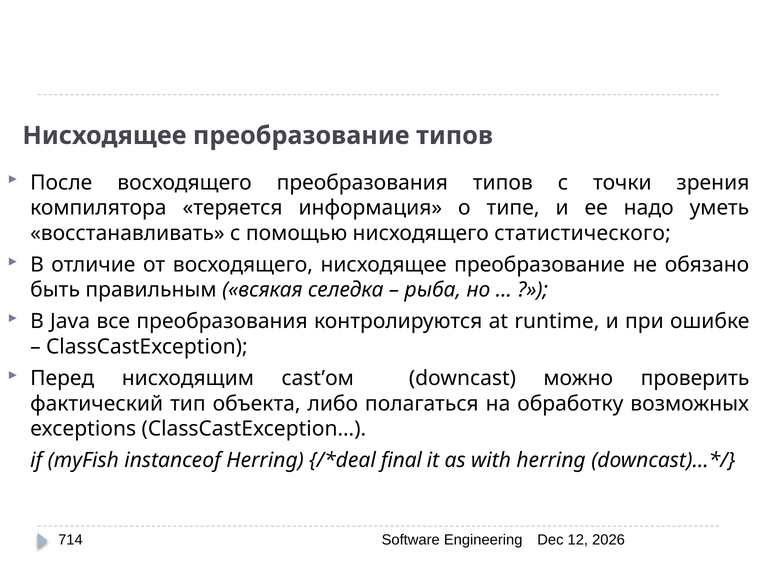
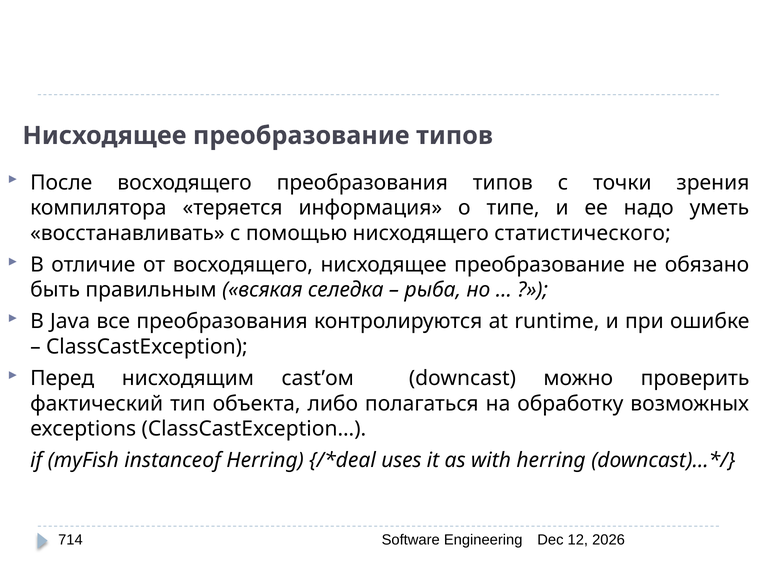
final: final -> uses (401, 460)
